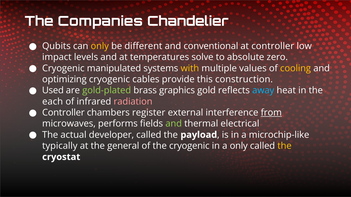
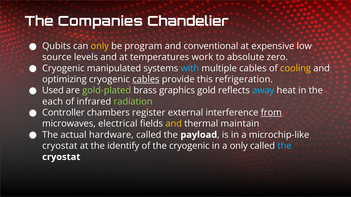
different: different -> program (143, 46)
at controller: controller -> expensive (273, 46)
impact: impact -> source (57, 57)
solve: solve -> work (202, 57)
with colour: yellow -> light blue (190, 68)
multiple values: values -> cables (253, 68)
cables underline: none -> present (146, 80)
construction: construction -> refrigeration (244, 80)
radiation colour: pink -> light green (133, 102)
performs: performs -> electrical (118, 124)
and colour: light green -> yellow (174, 124)
electrical: electrical -> maintain (240, 124)
developer: developer -> hardware (111, 135)
typically: typically -> cryostat (60, 146)
general: general -> identify (123, 146)
the colour: yellow -> light blue (284, 146)
